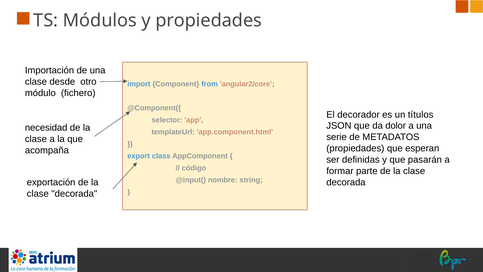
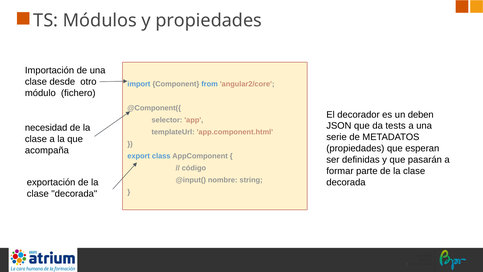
títulos: títulos -> deben (421, 114)
dolor: dolor -> tests (396, 126)
